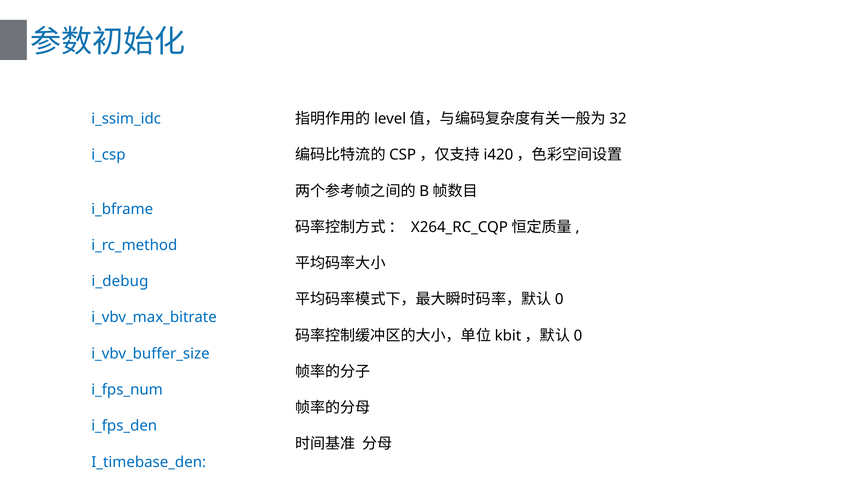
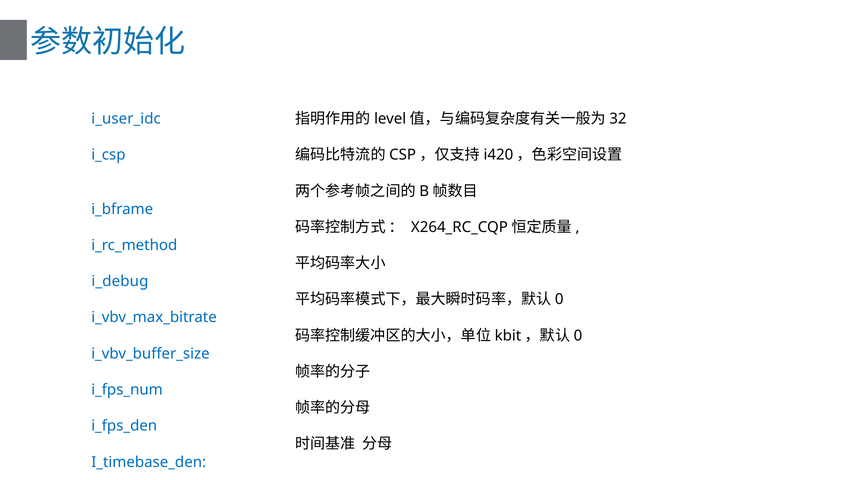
i_ssim_idc: i_ssim_idc -> i_user_idc (126, 119)
